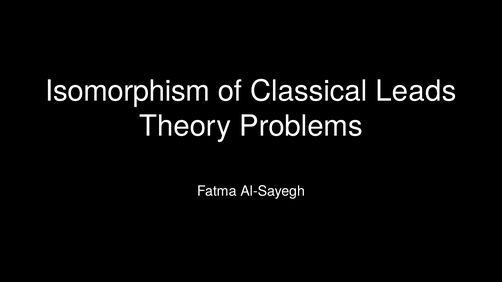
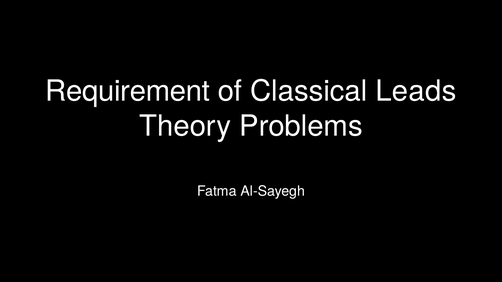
Isomorphism: Isomorphism -> Requirement (128, 91)
